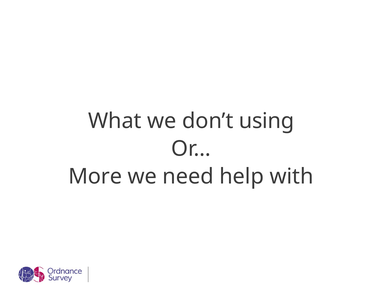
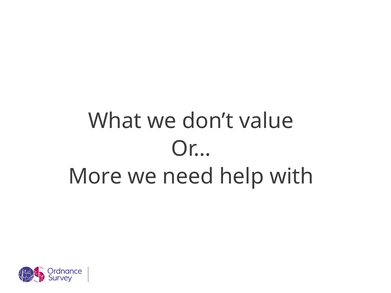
using: using -> value (266, 121)
